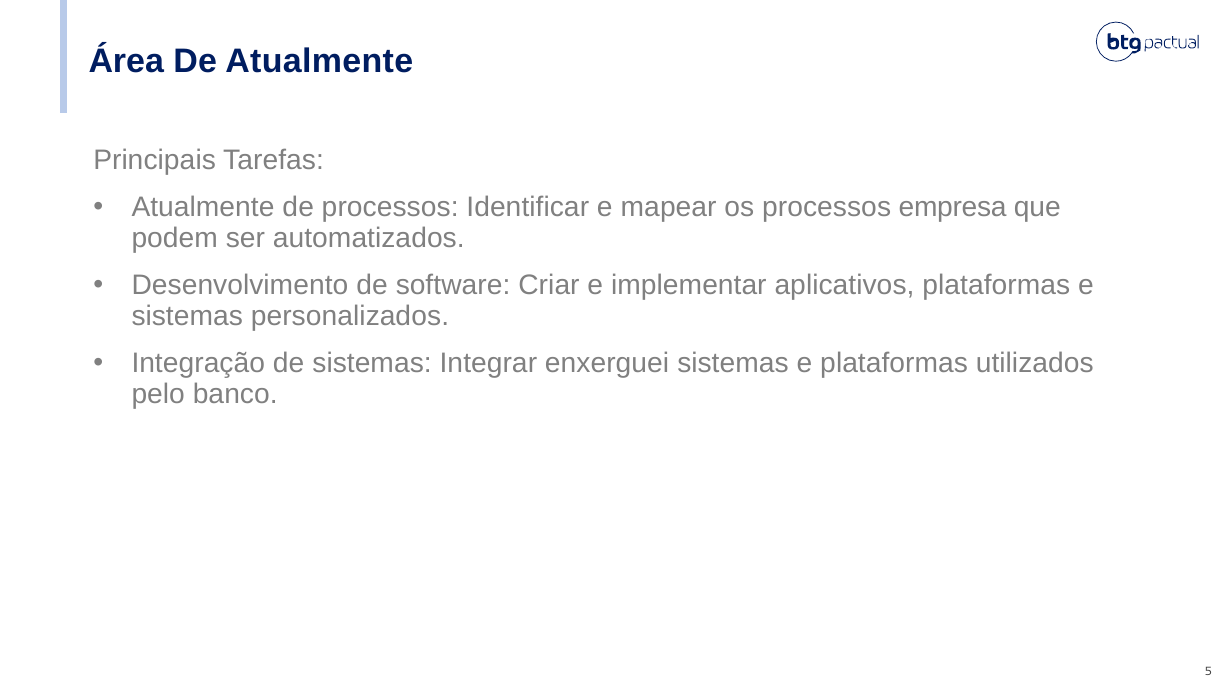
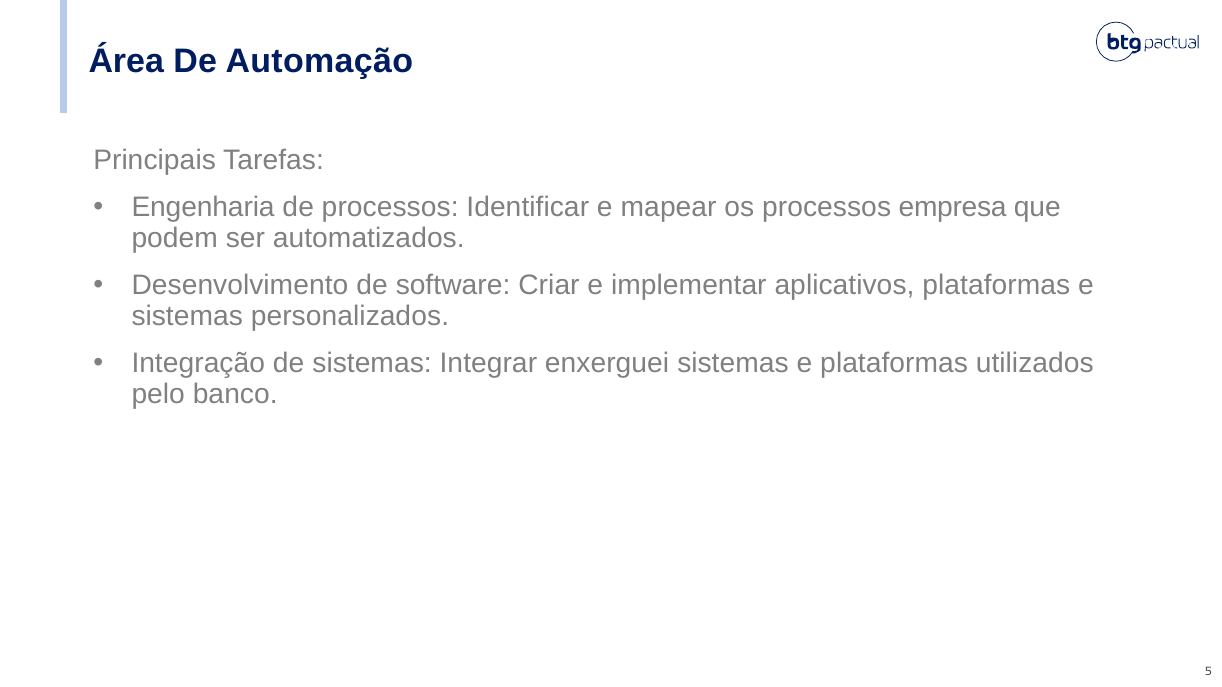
De Atualmente: Atualmente -> Automação (319, 61)
Atualmente: Atualmente -> Engenharia (203, 208)
